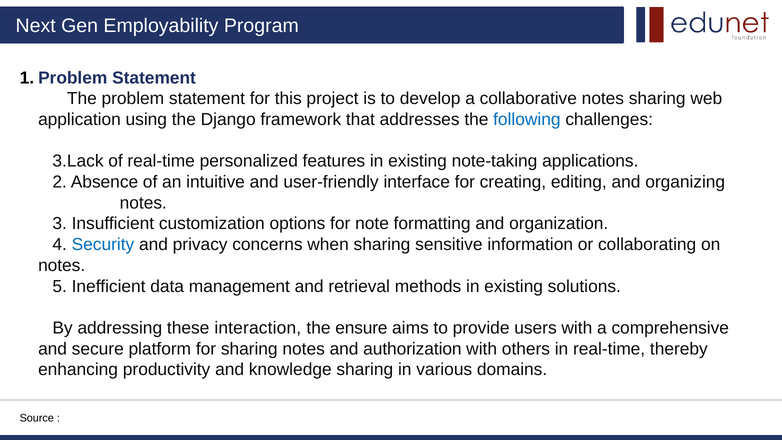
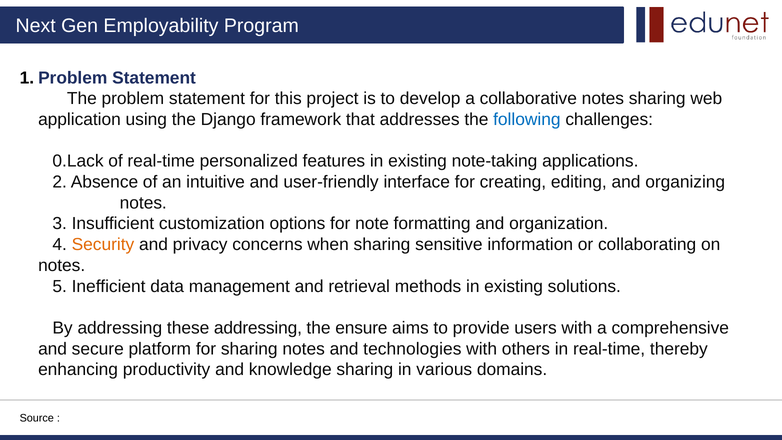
3.Lack: 3.Lack -> 0.Lack (78, 161)
Security colour: blue -> orange (103, 245)
these interaction: interaction -> addressing (258, 328)
authorization: authorization -> technologies (412, 349)
